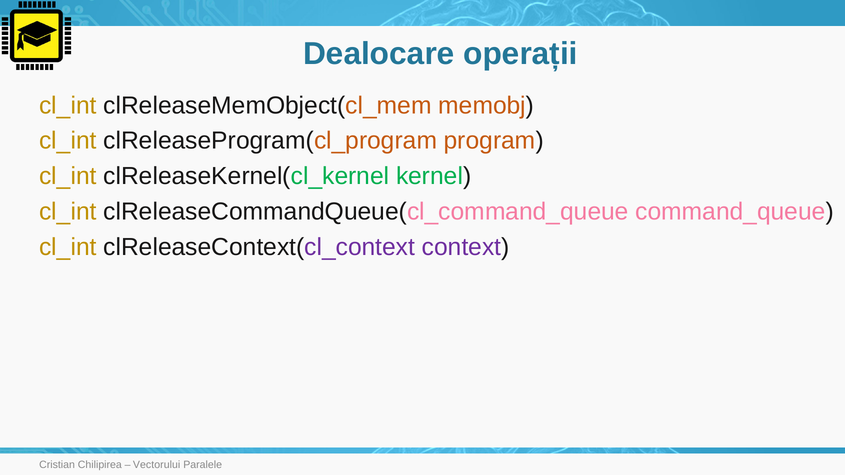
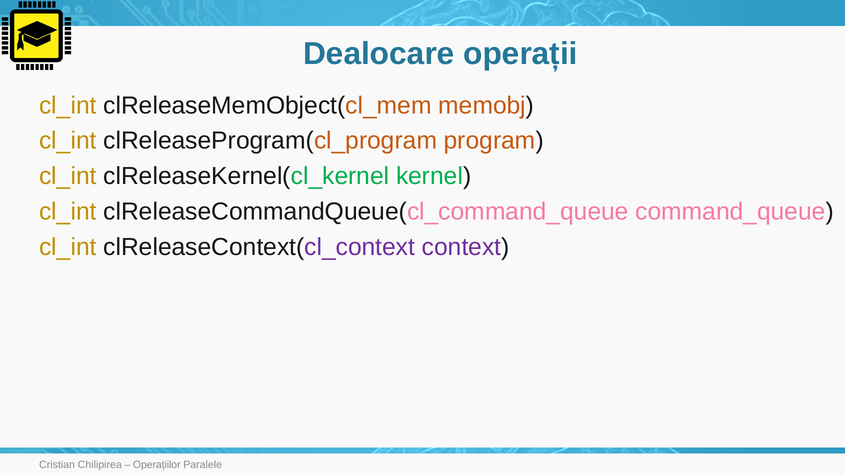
Vectorului: Vectorului -> Operațiilor (157, 465)
